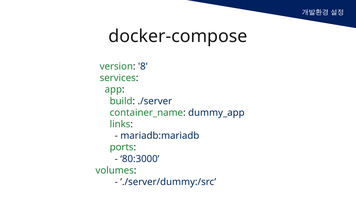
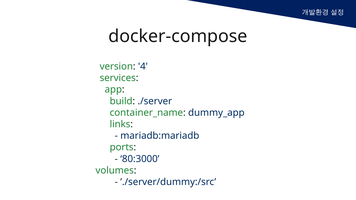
8: 8 -> 4 (143, 67)
